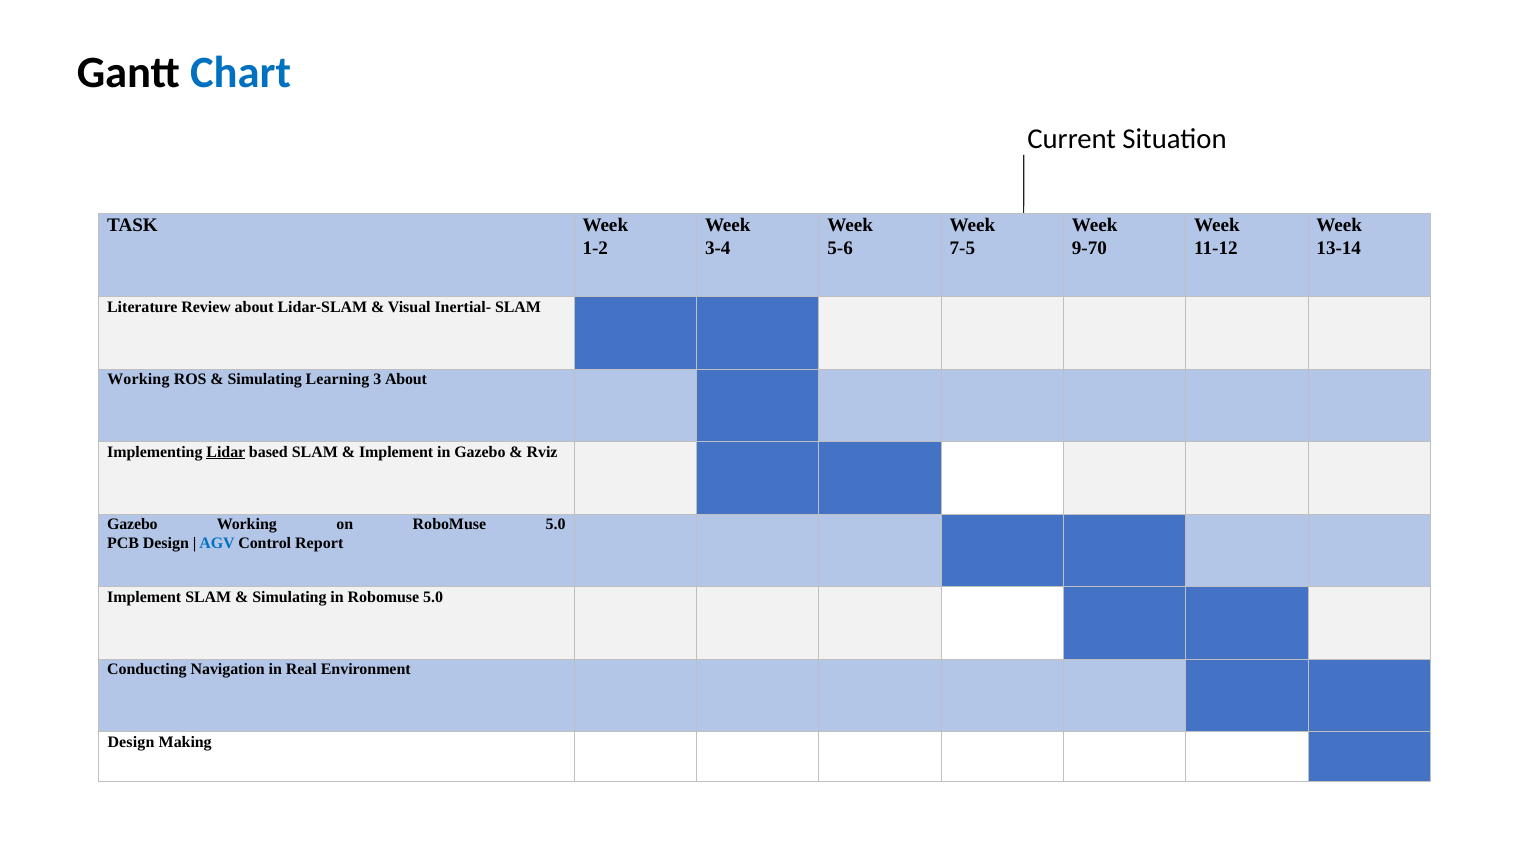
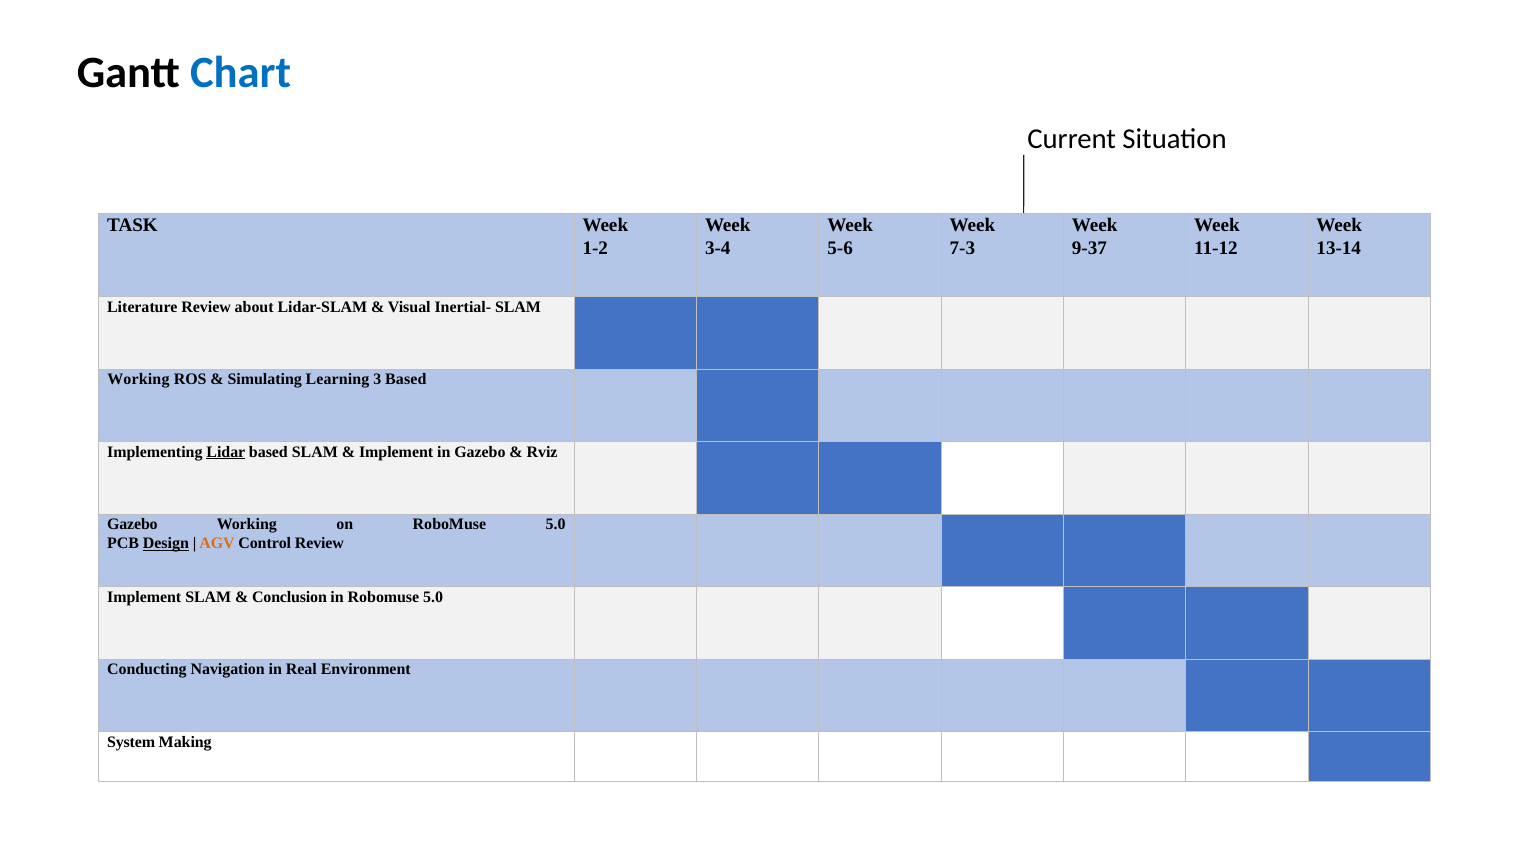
7-5: 7-5 -> 7-3 (962, 248)
9-70: 9-70 -> 9-37 (1089, 248)
3 About: About -> Based (406, 379)
Design underline: none -> present (166, 543)
AGV colour: blue -> orange (217, 543)
Control Report: Report -> Review (319, 543)
Simulating: Simulating -> Conclusion (289, 597)
Design: Design -> System (131, 742)
